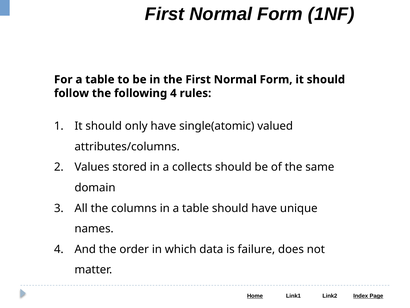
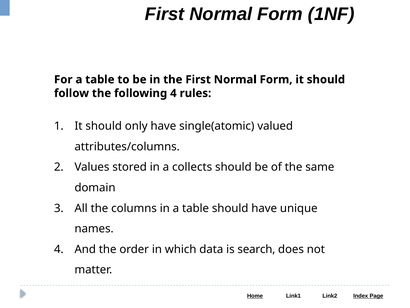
failure: failure -> search (256, 249)
